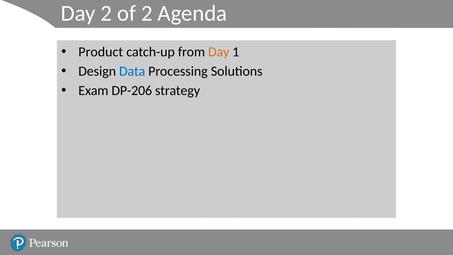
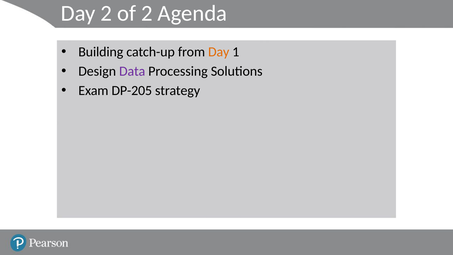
Product: Product -> Building (101, 52)
Data colour: blue -> purple (132, 71)
DP-206: DP-206 -> DP-205 (132, 91)
